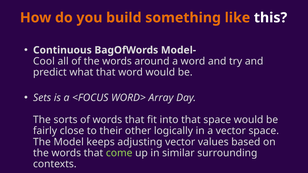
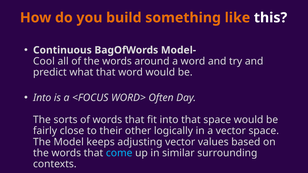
Sets: Sets -> Into (42, 98)
Array: Array -> Often (161, 98)
come colour: light green -> light blue (119, 153)
